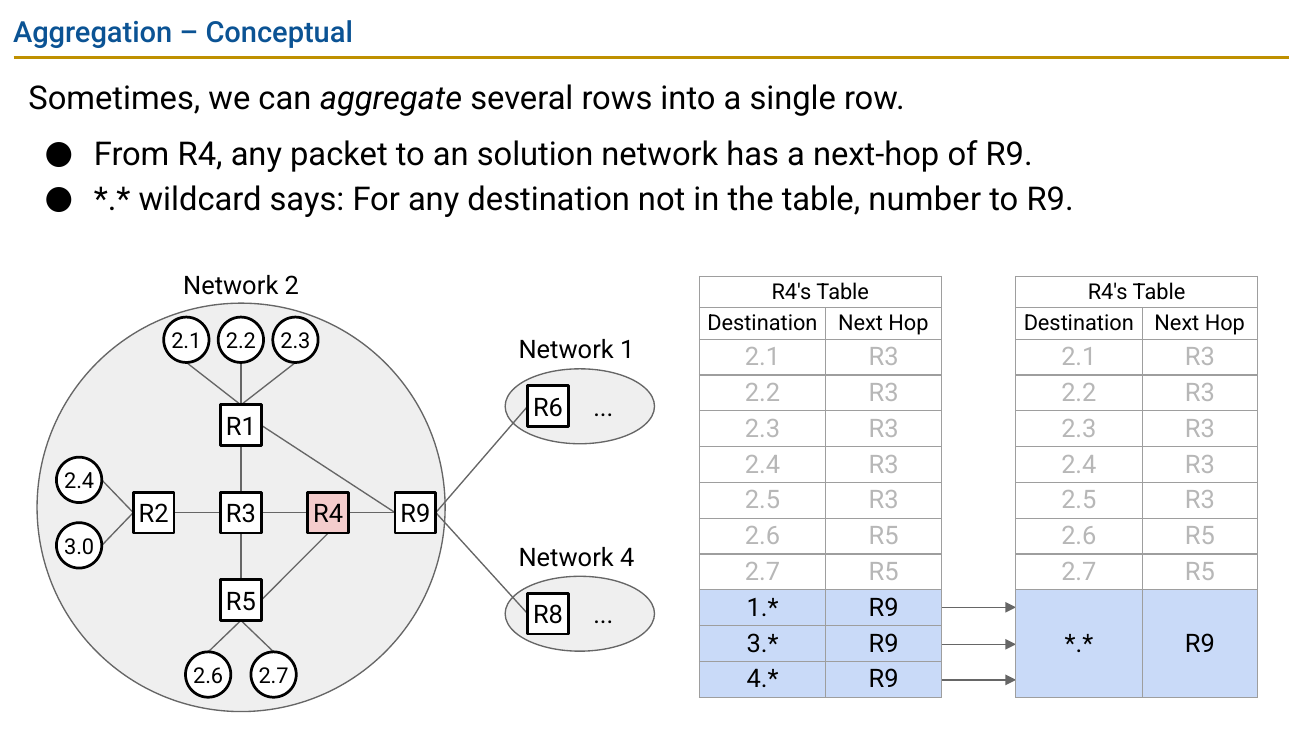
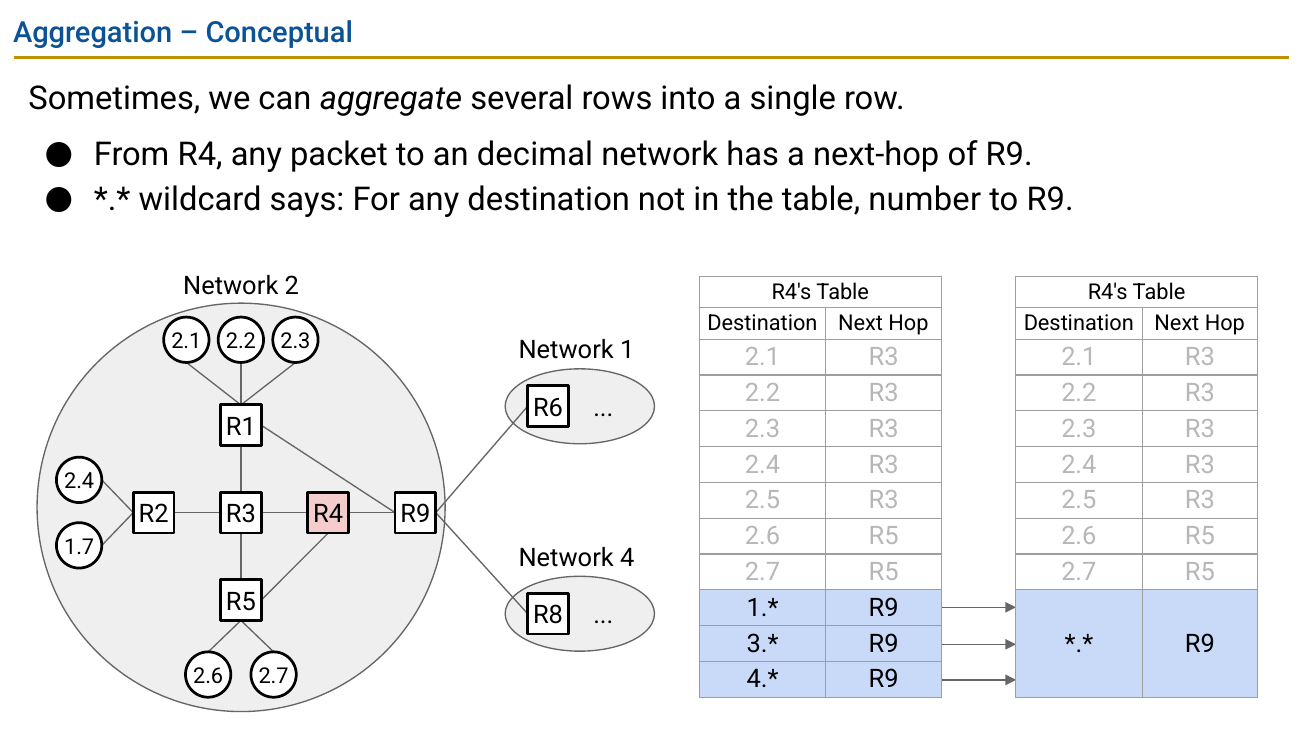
solution: solution -> decimal (535, 155)
3.0: 3.0 -> 1.7 (79, 546)
